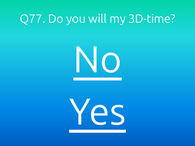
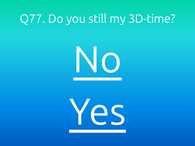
will: will -> still (98, 19)
